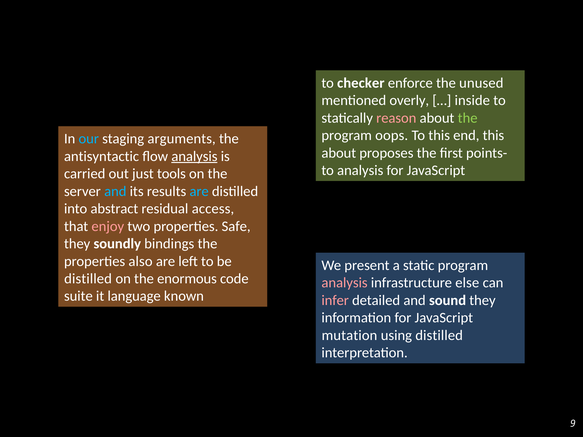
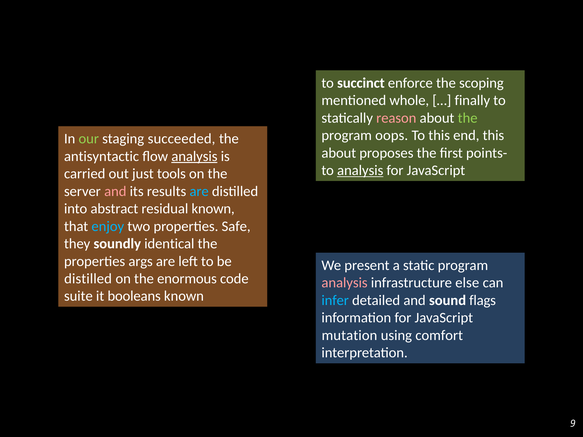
checker: checker -> succinct (361, 83)
unused: unused -> scoping (481, 83)
overly: overly -> whole (409, 100)
inside: inside -> finally (472, 100)
our colour: light blue -> light green (89, 139)
arguments: arguments -> succeeded (182, 139)
analysis underline: none -> present (360, 170)
and colour: light blue -> pink (115, 191)
residual access: access -> known (213, 209)
enjoy colour: pink -> light blue (108, 226)
bindings: bindings -> identical (169, 244)
also: also -> args (141, 261)
language: language -> booleans (134, 296)
infer colour: pink -> light blue (335, 300)
sound they: they -> flags (483, 300)
using distilled: distilled -> comfort (439, 335)
